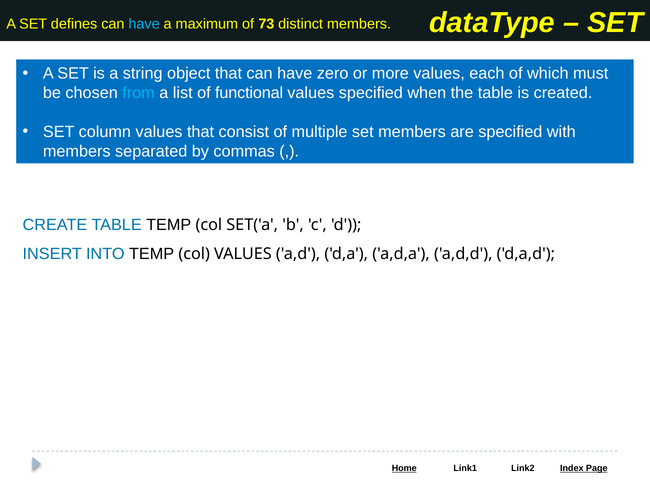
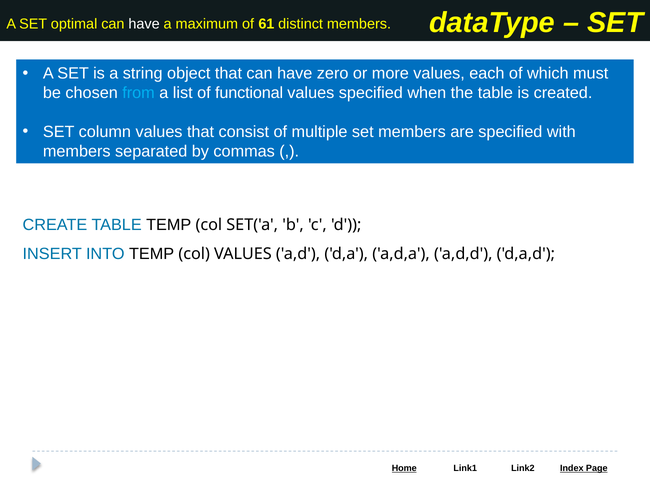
defines: defines -> optimal (74, 24)
have colour: light blue -> white (144, 24)
73: 73 -> 61 (266, 24)
